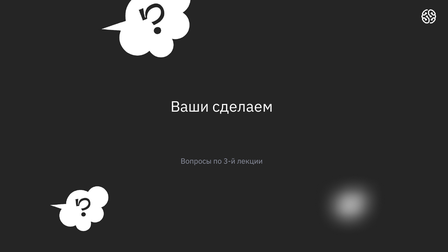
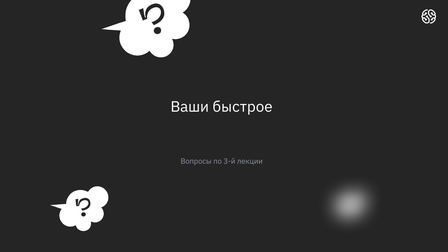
сделаем: сделаем -> быстрое (243, 107)
